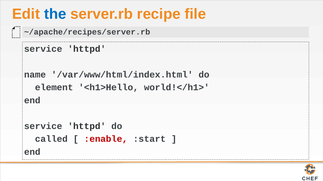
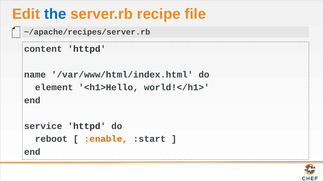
service: service -> content (43, 49)
called: called -> reboot (51, 139)
:enable colour: red -> orange (106, 139)
